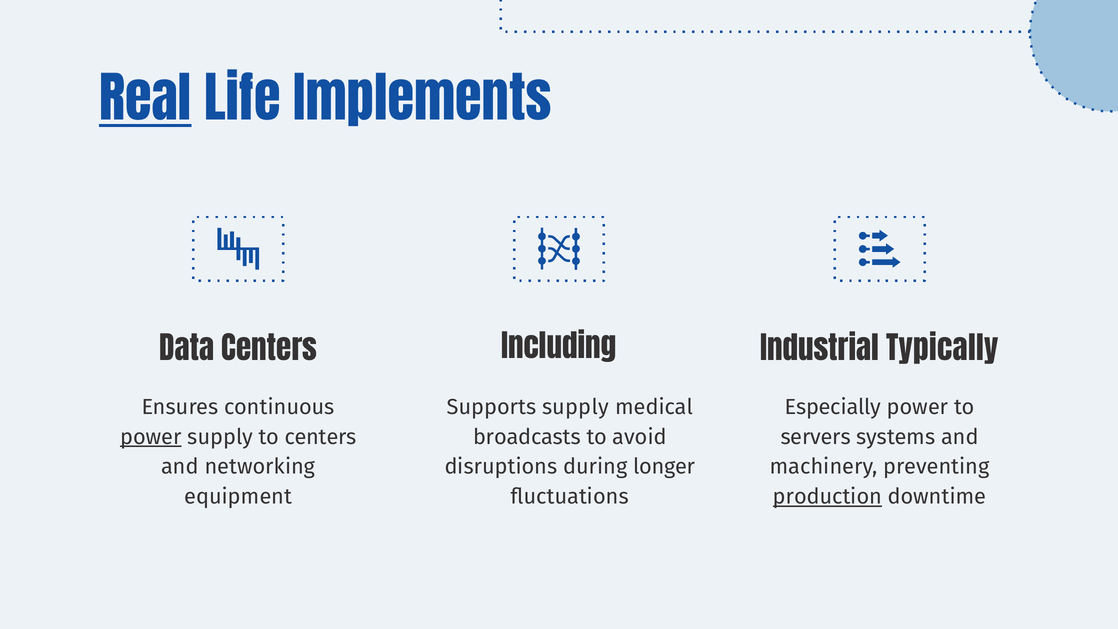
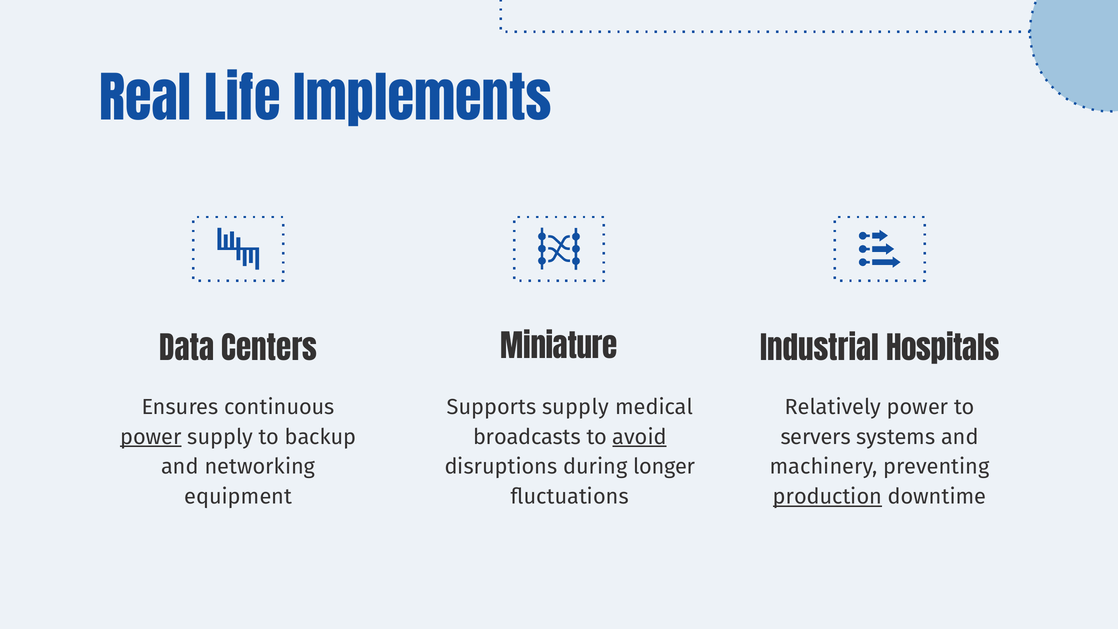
Real underline: present -> none (145, 102)
Including: Including -> Miniature (559, 348)
Typically: Typically -> Hospitals (943, 350)
Especially: Especially -> Relatively (833, 407)
to centers: centers -> backup (320, 437)
avoid underline: none -> present (640, 437)
